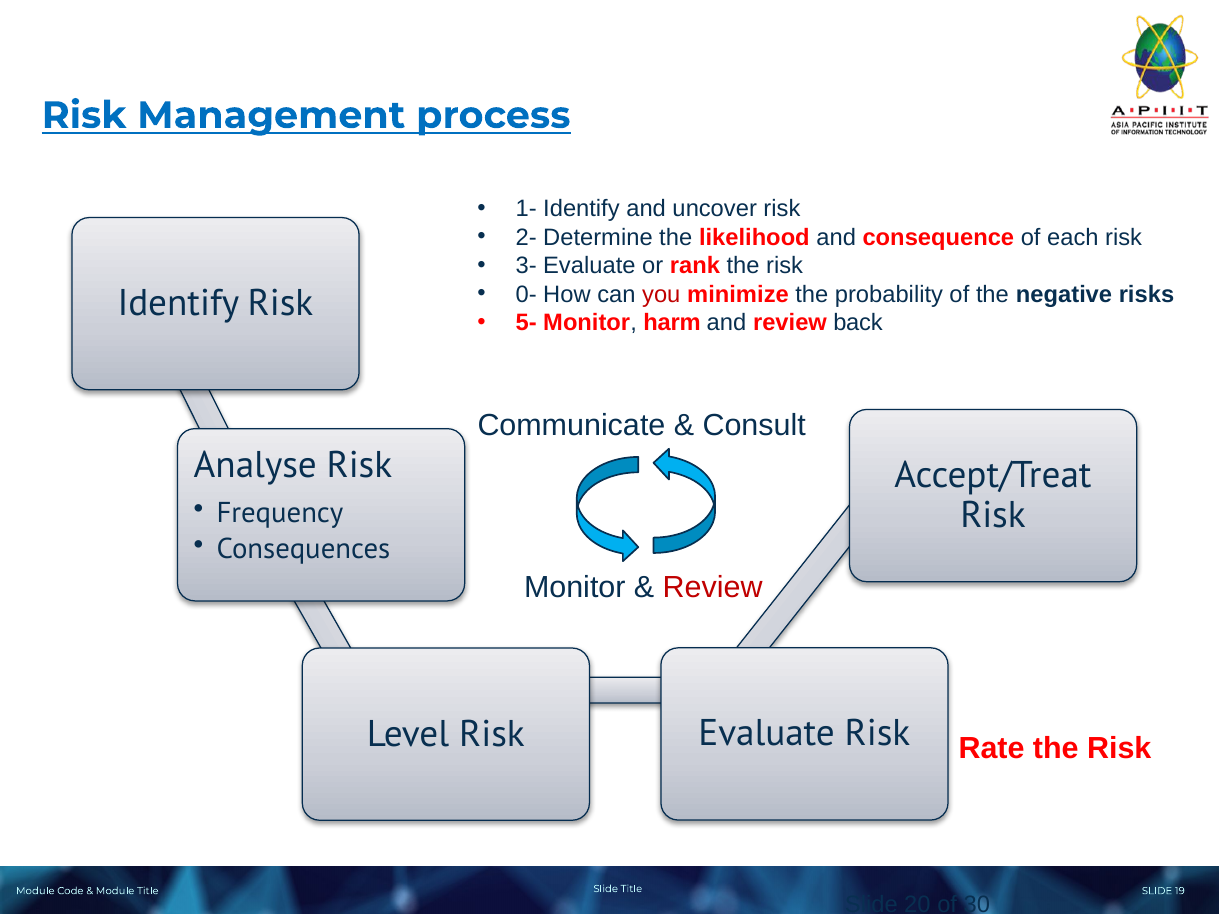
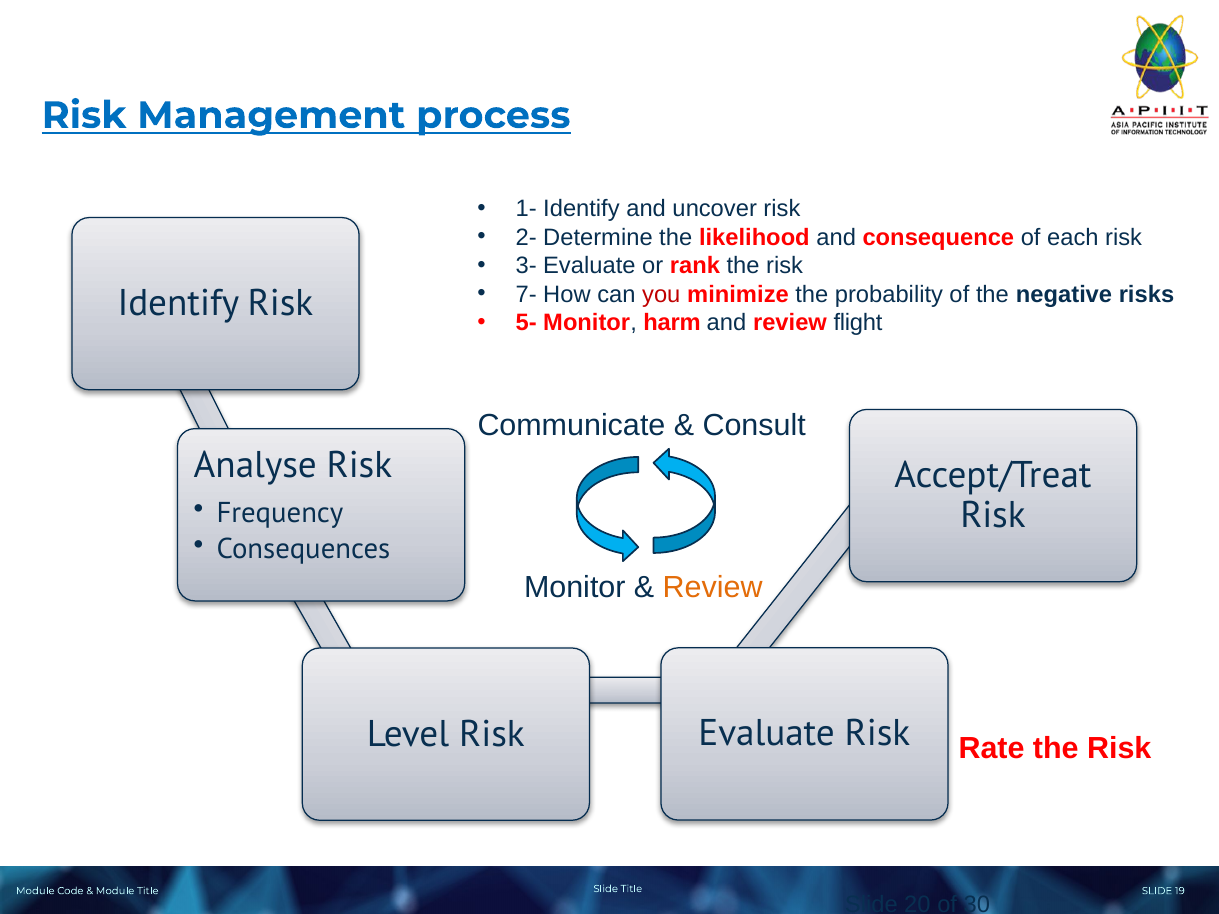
0-: 0- -> 7- (526, 294)
back: back -> flight (858, 323)
Review colour: red -> orange (713, 588)
